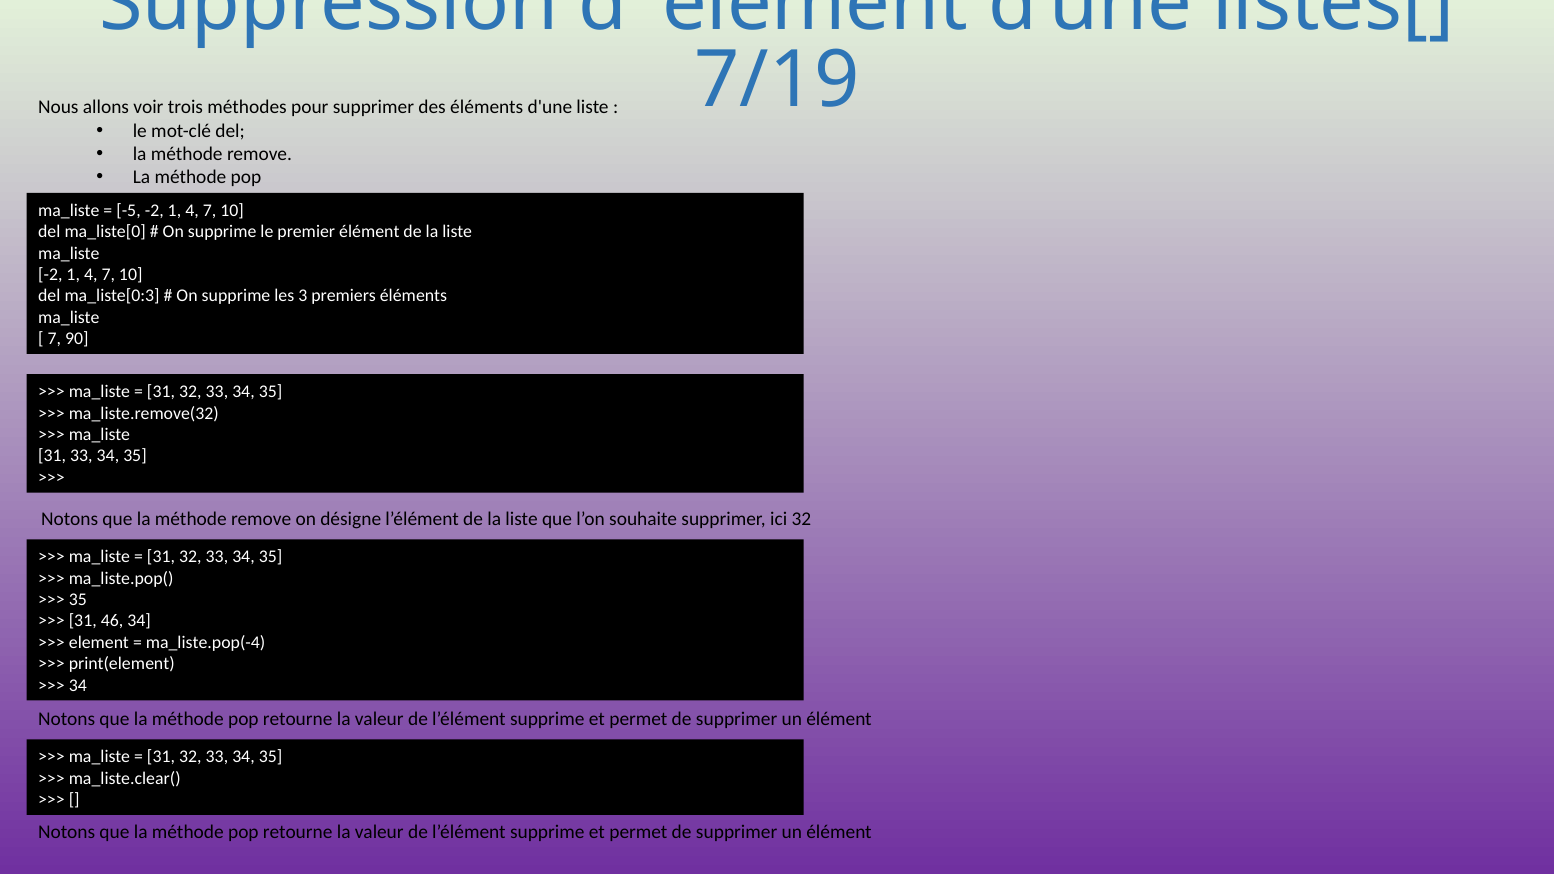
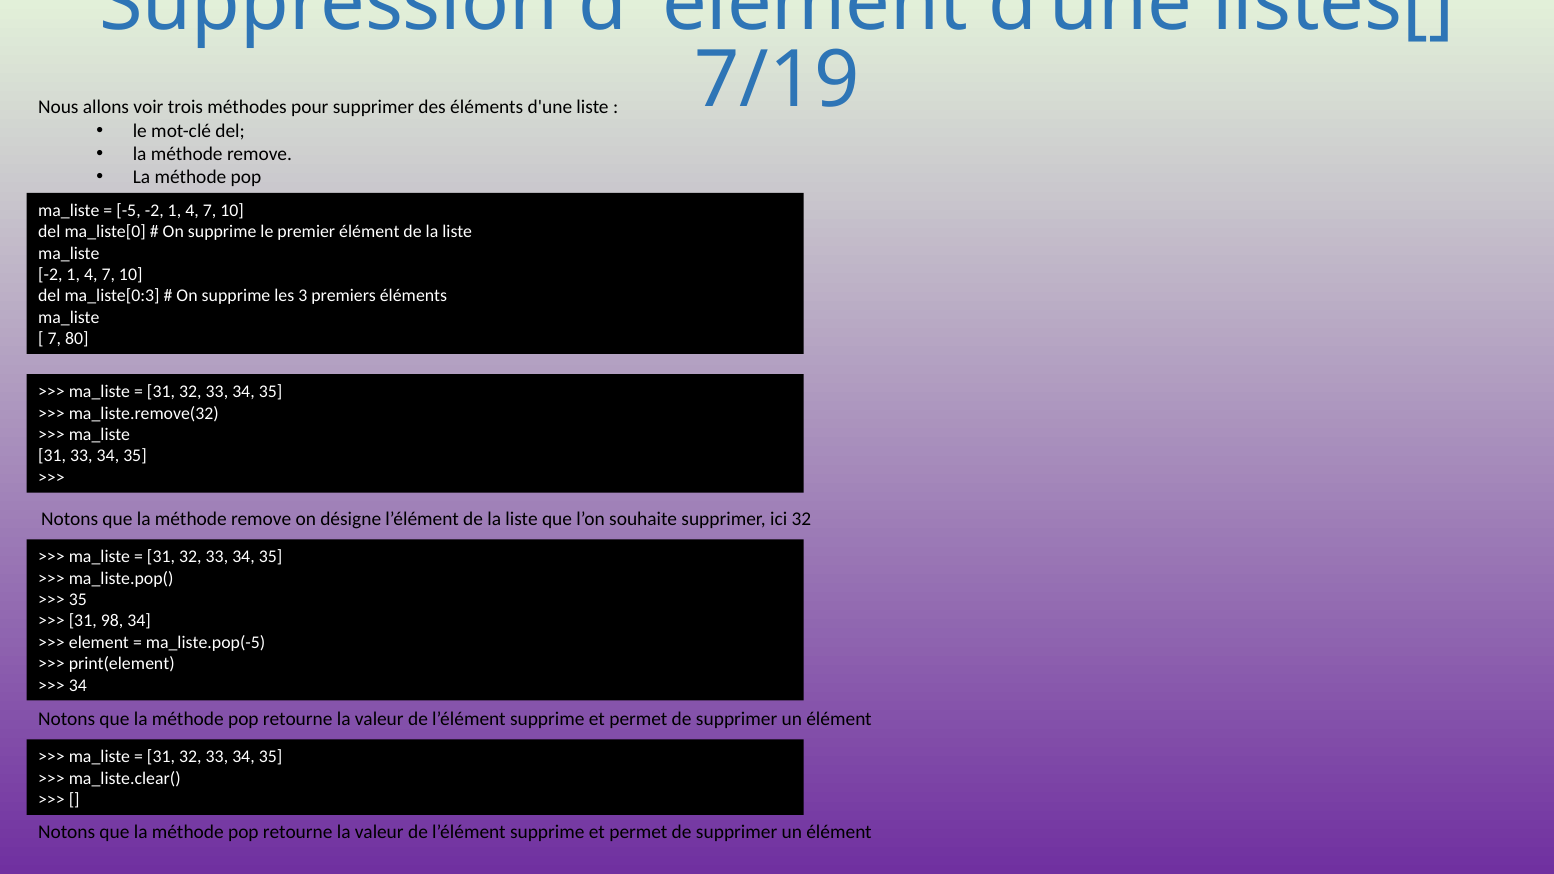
90: 90 -> 80 (77, 339)
46: 46 -> 98 (112, 621)
ma_liste.pop(-4: ma_liste.pop(-4 -> ma_liste.pop(-5 (206, 643)
